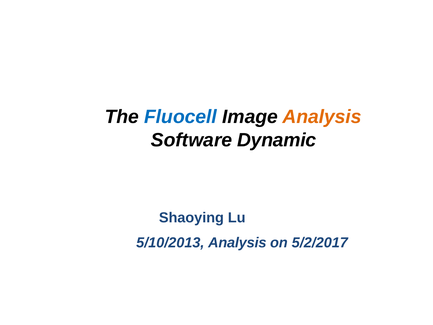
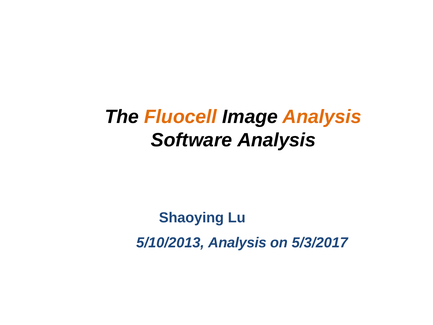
Fluocell colour: blue -> orange (181, 117)
Software Dynamic: Dynamic -> Analysis (277, 140)
5/2/2017: 5/2/2017 -> 5/3/2017 (320, 243)
